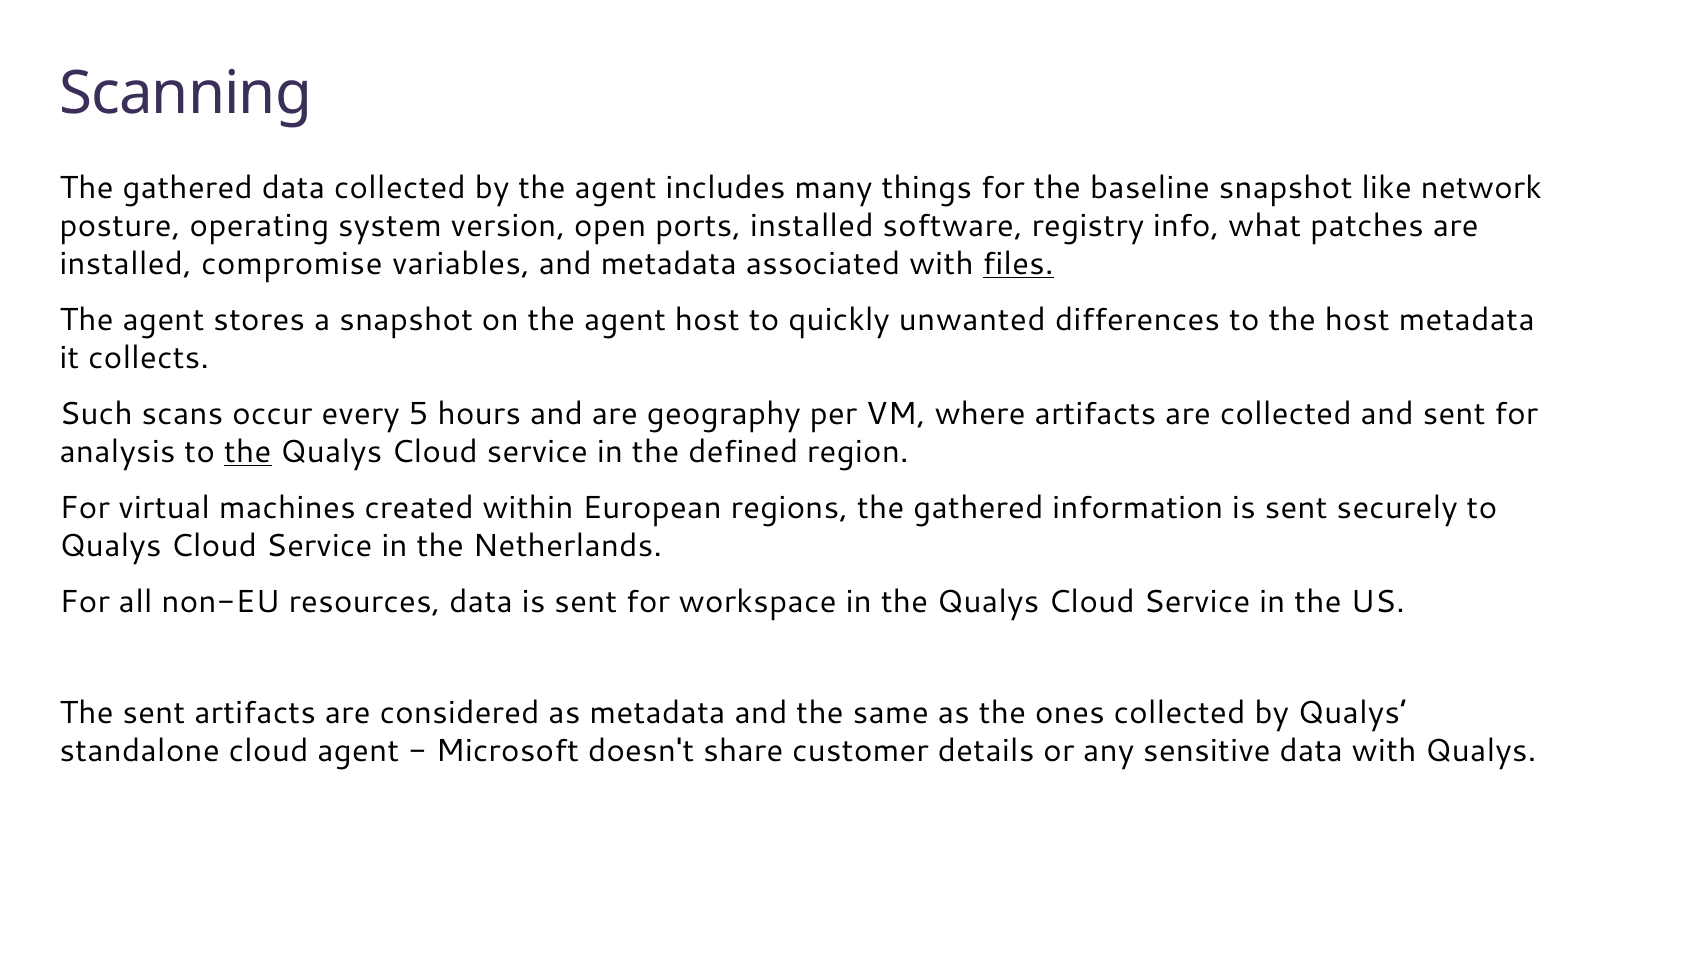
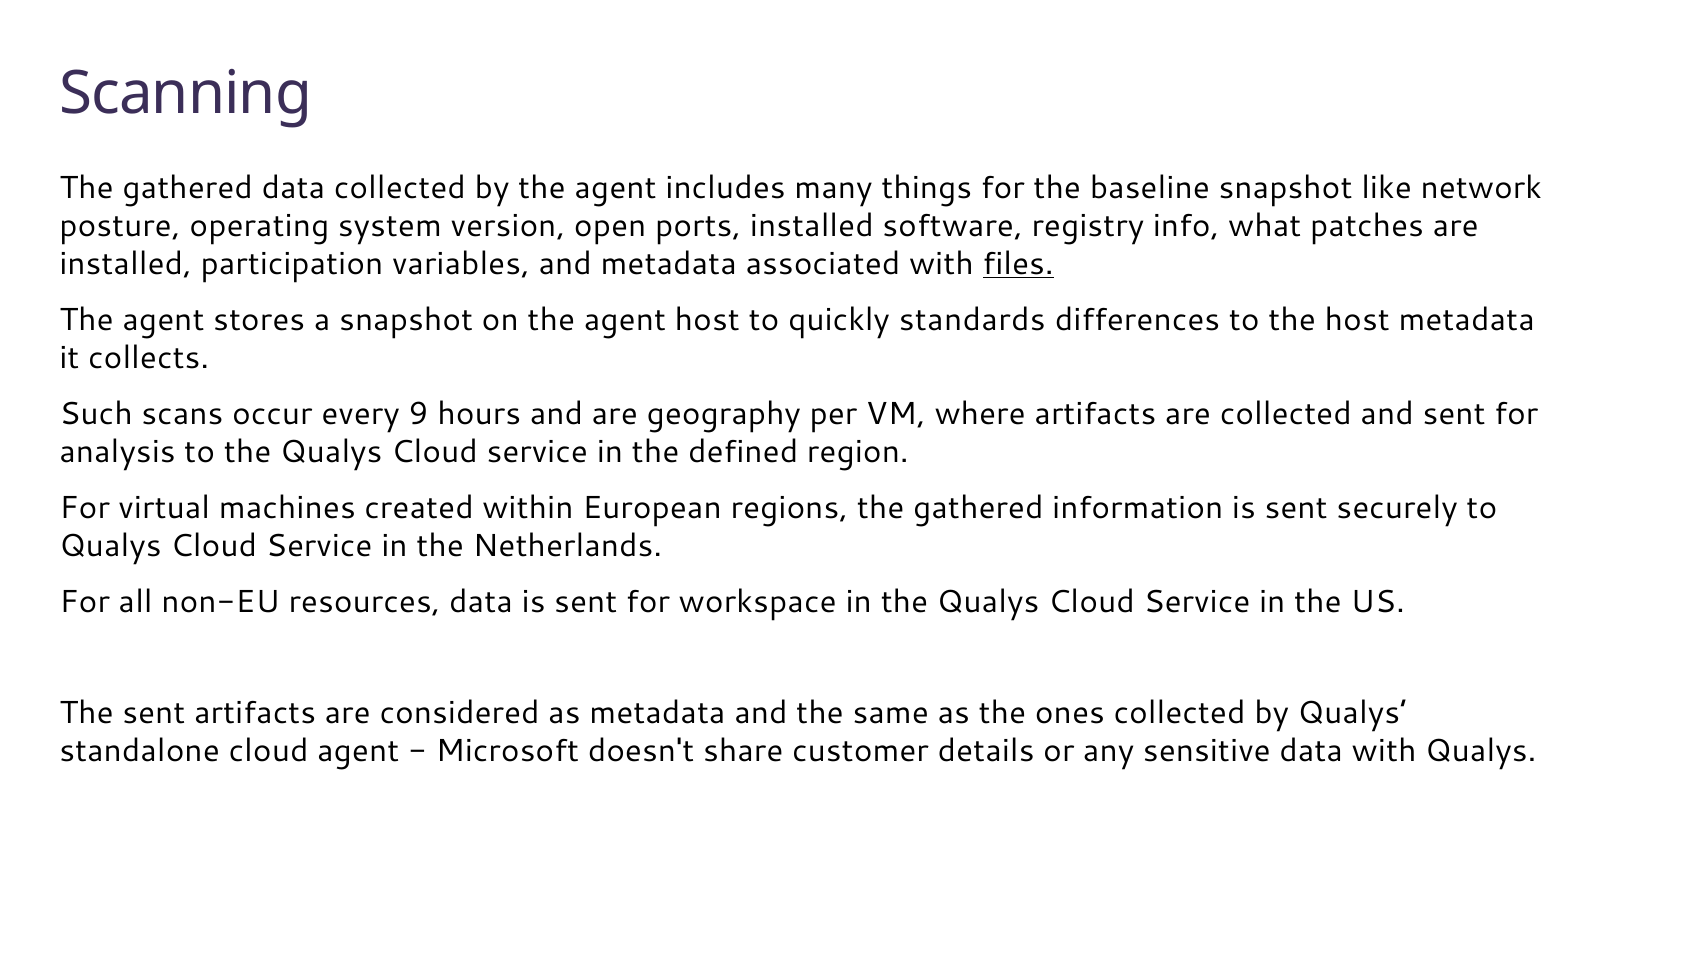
compromise: compromise -> participation (292, 264)
unwanted: unwanted -> standards (972, 320)
5: 5 -> 9 (419, 414)
the underline: present -> none (248, 452)
